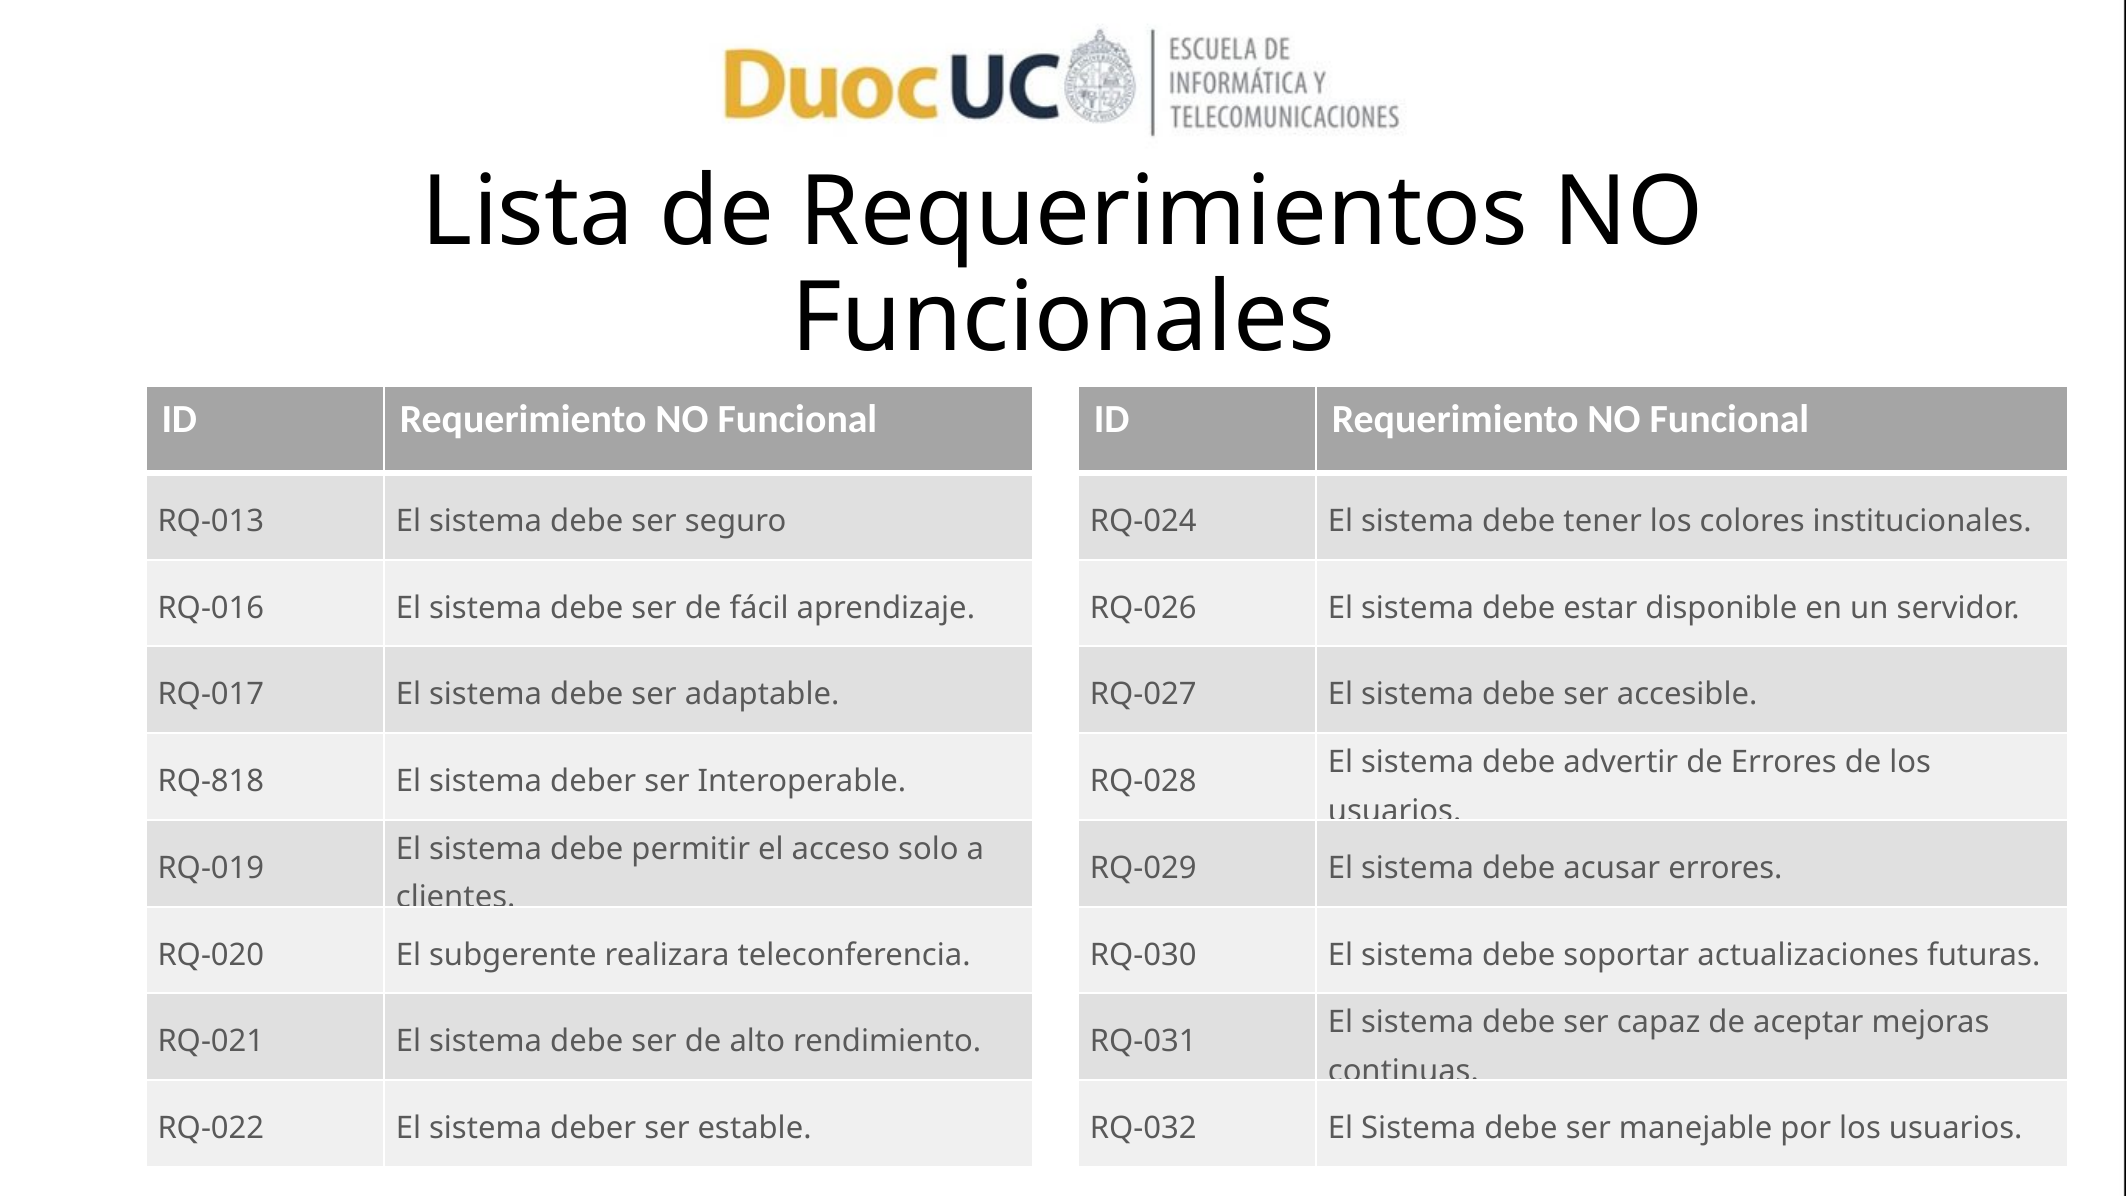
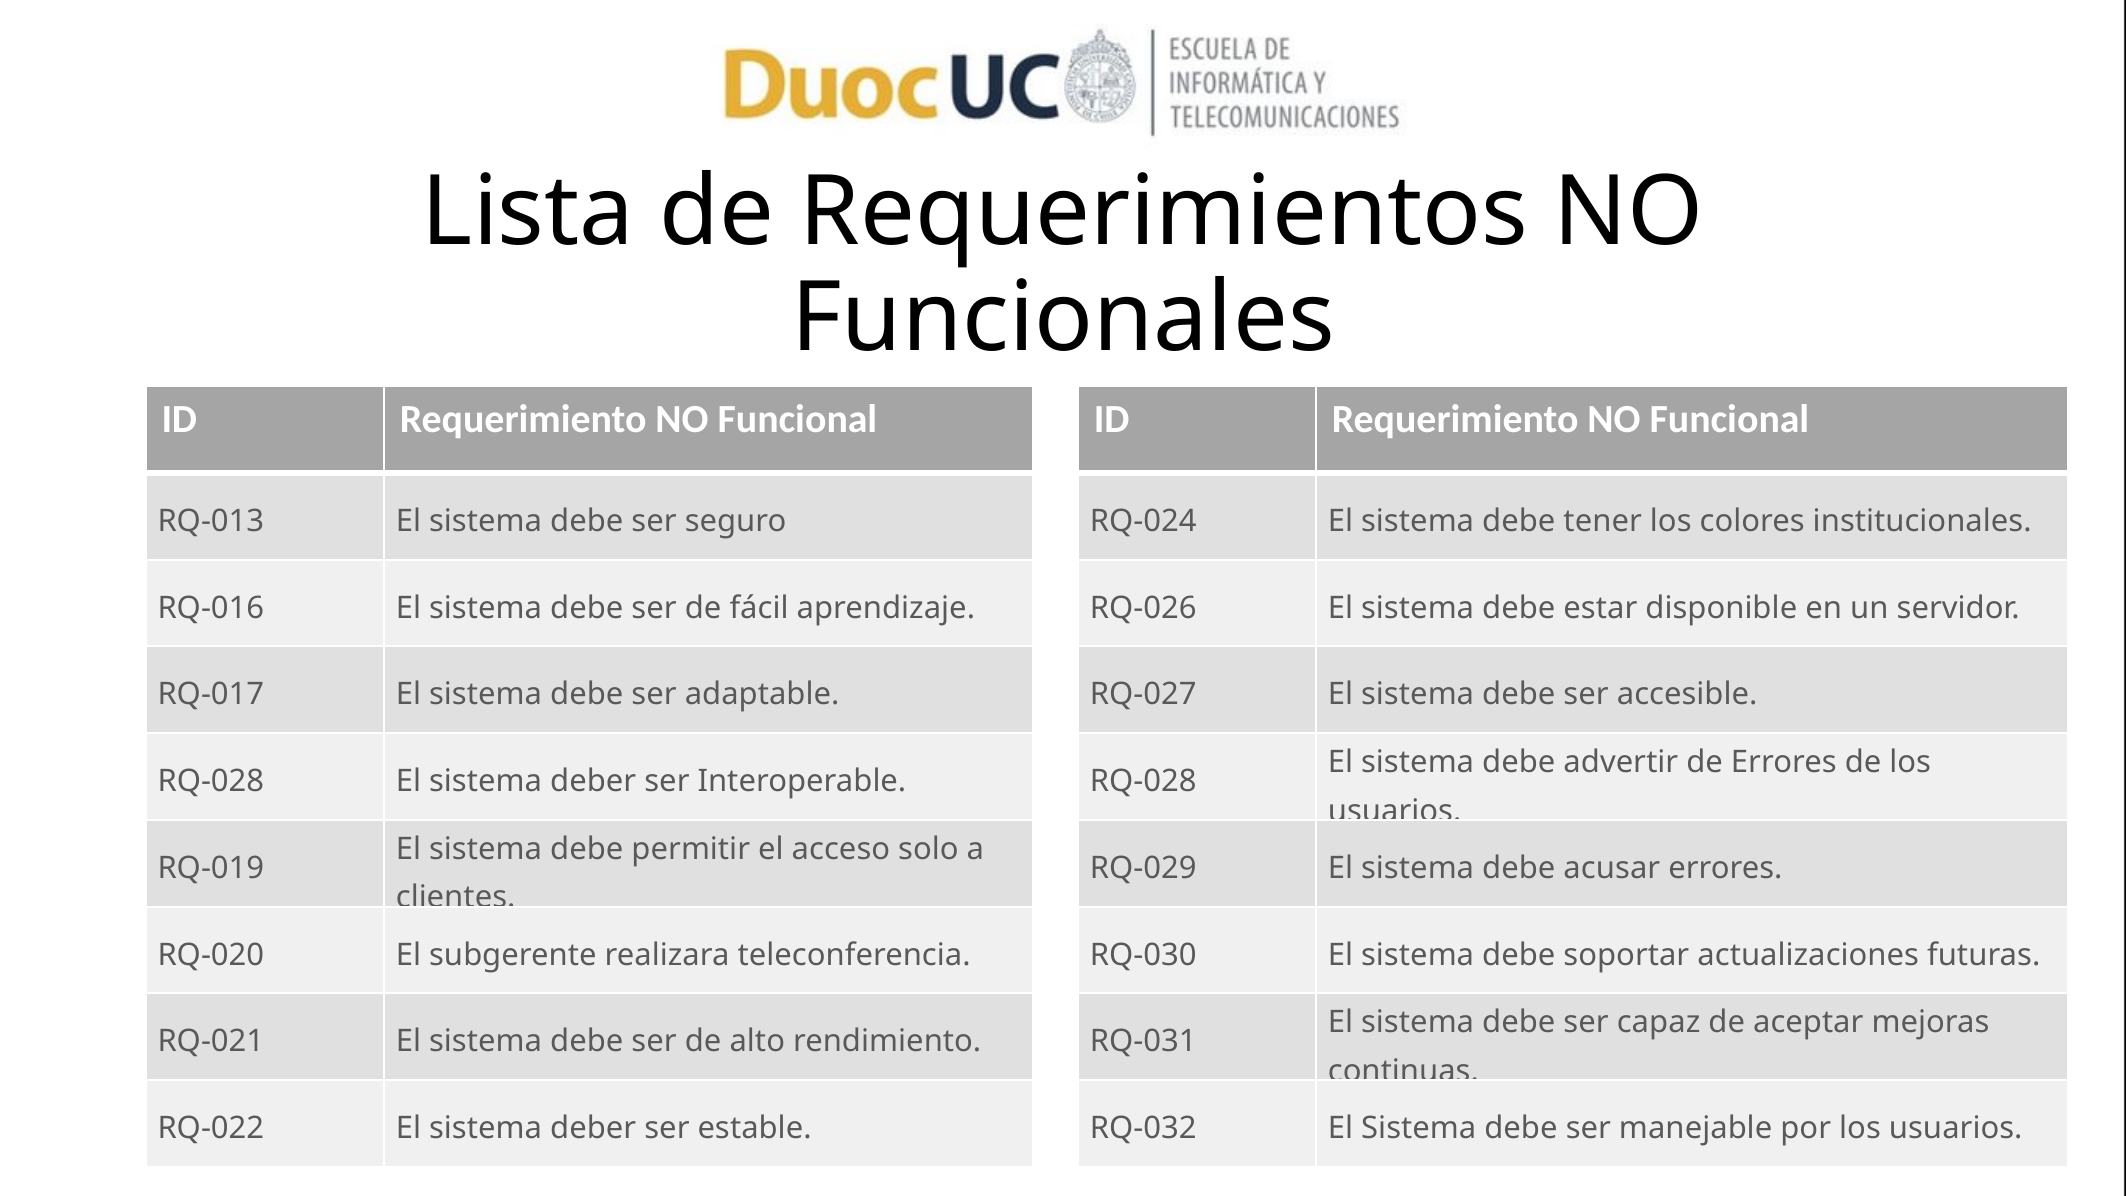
RQ-818: RQ-818 -> RQ-028 (211, 781)
